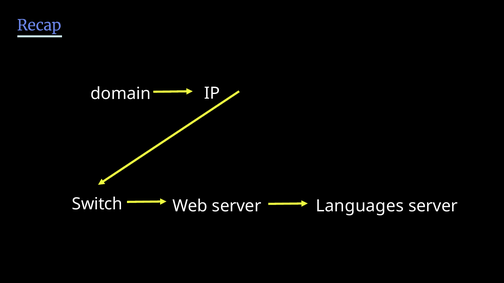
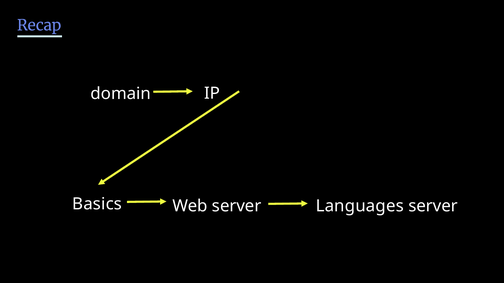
Switch: Switch -> Basics (97, 204)
